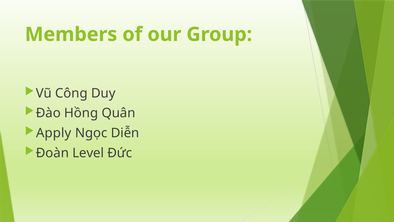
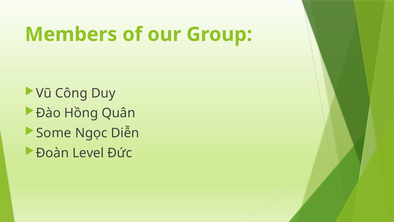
Apply: Apply -> Some (54, 133)
